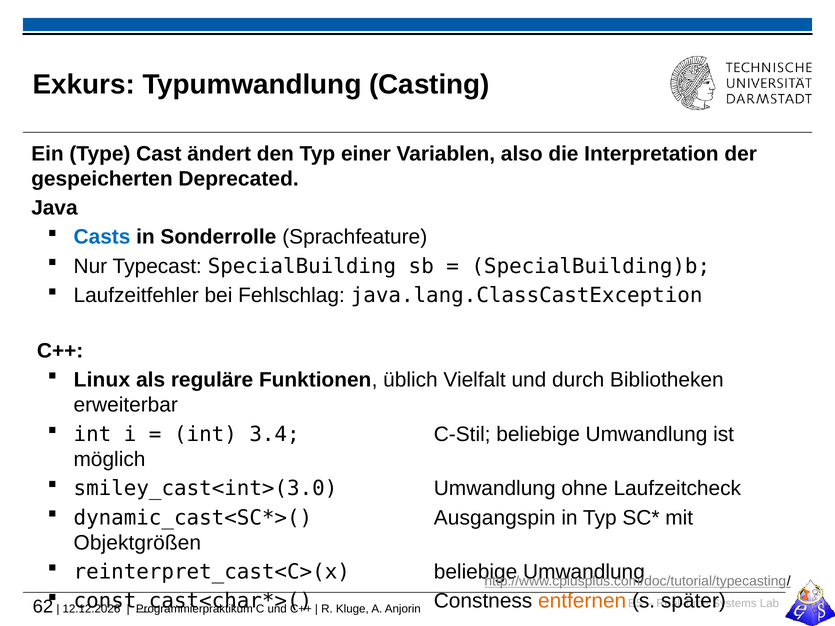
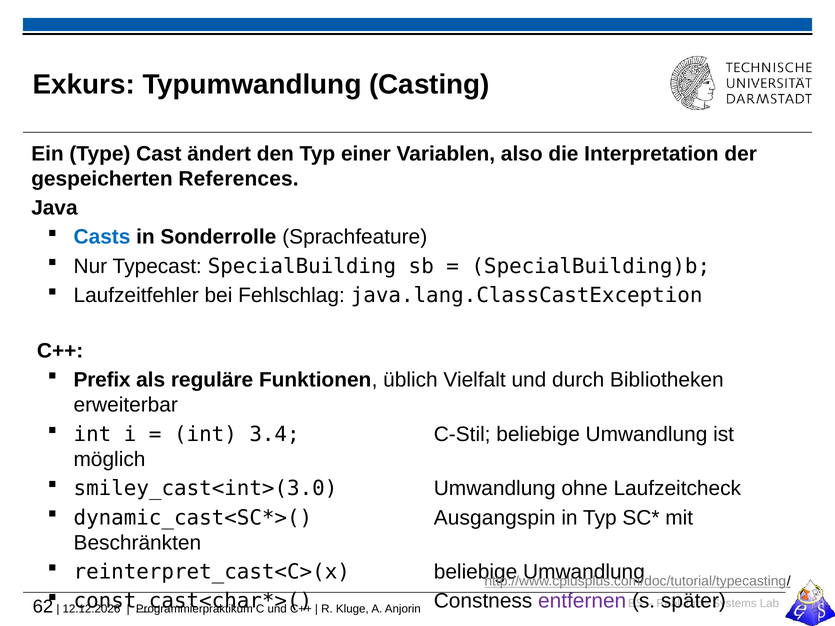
Deprecated: Deprecated -> References (239, 179)
Linux: Linux -> Prefix (102, 380)
Objektgrößen: Objektgrößen -> Beschränkten (137, 543)
entfernen colour: orange -> purple (582, 601)
